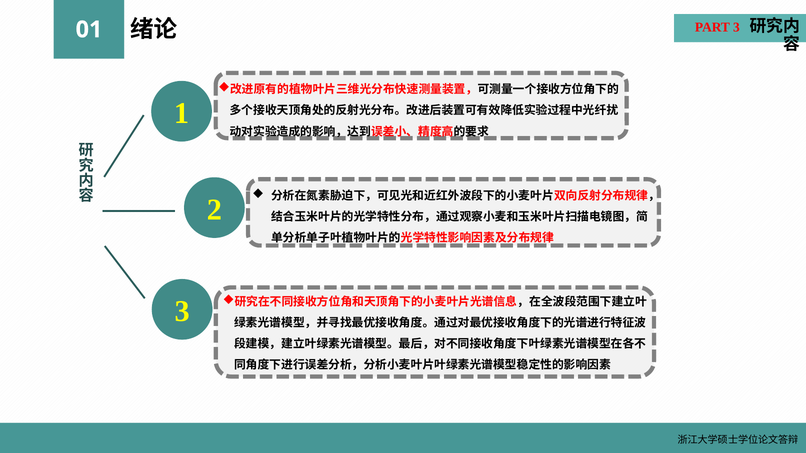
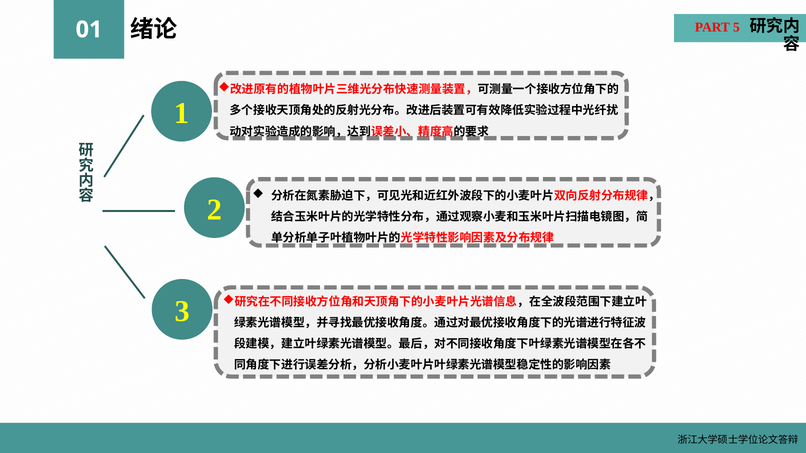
PART 3: 3 -> 5 (736, 27)
